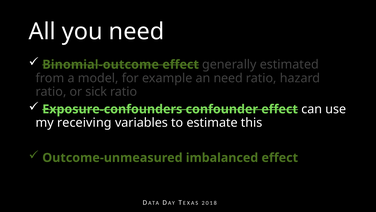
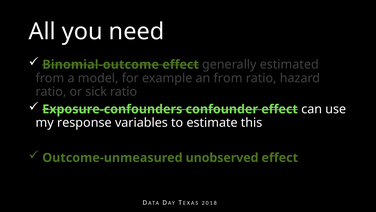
an need: need -> from (228, 78)
receiving: receiving -> response (84, 123)
imbalanced: imbalanced -> unobserved (222, 157)
